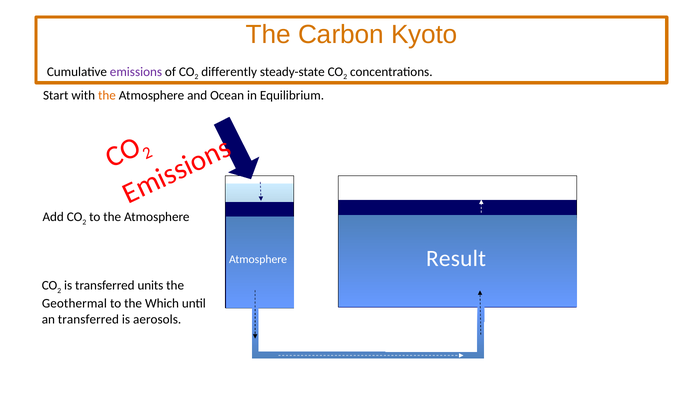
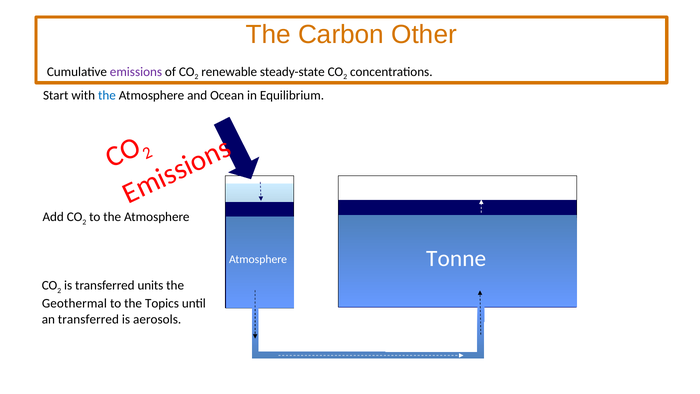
Kyoto: Kyoto -> Other (424, 35)
differently: differently -> renewable (229, 72)
the colour: orange -> blue (107, 95)
Result: Result -> Tonne (456, 258)
Which: Which -> Topics (162, 303)
